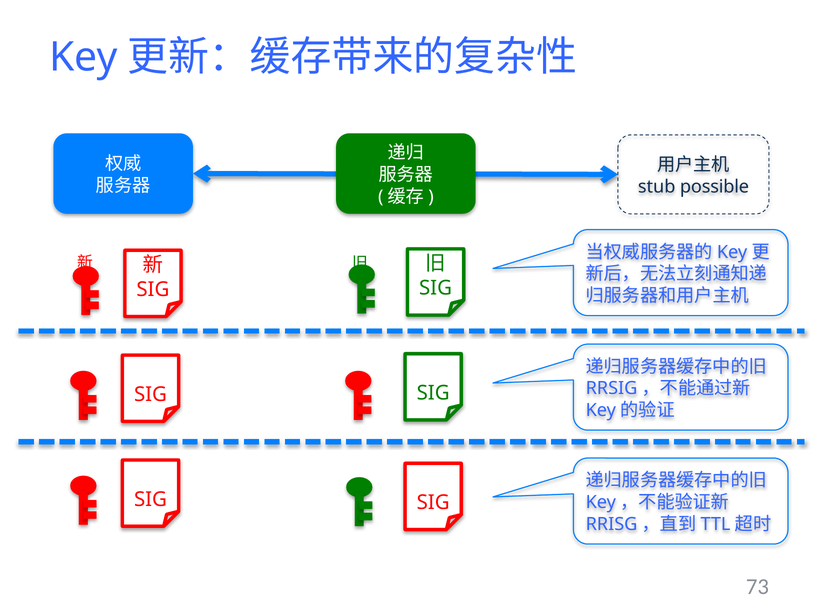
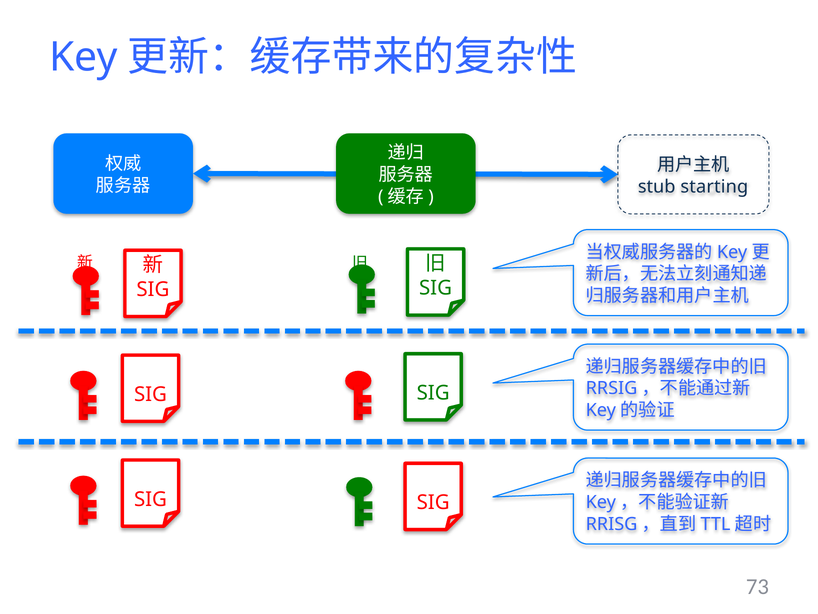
possible: possible -> starting (714, 186)
